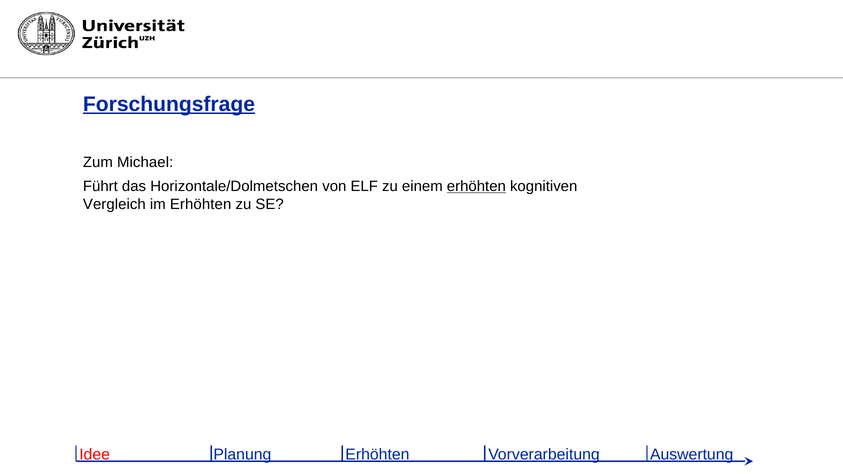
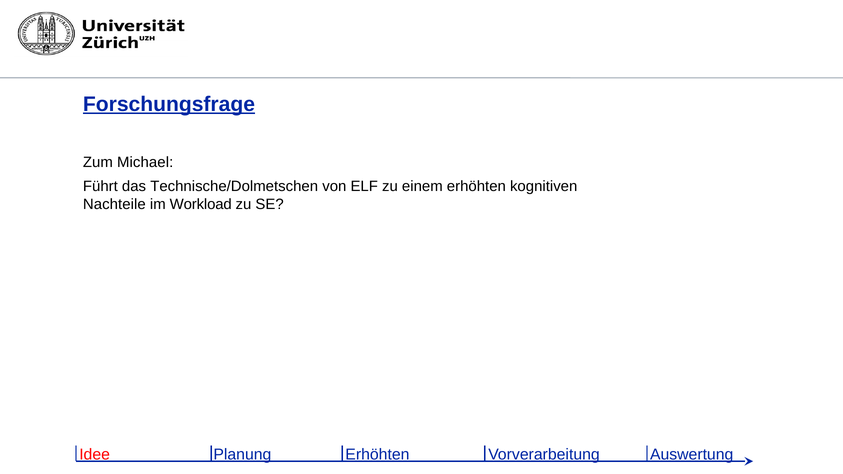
Horizontale/Dolmetschen: Horizontale/Dolmetschen -> Technische/Dolmetschen (234, 186)
erhöhten underline: present -> none (476, 186)
Vergleich: Vergleich -> Nachteile (114, 204)
im Erhöhten: Erhöhten -> Workload (201, 204)
